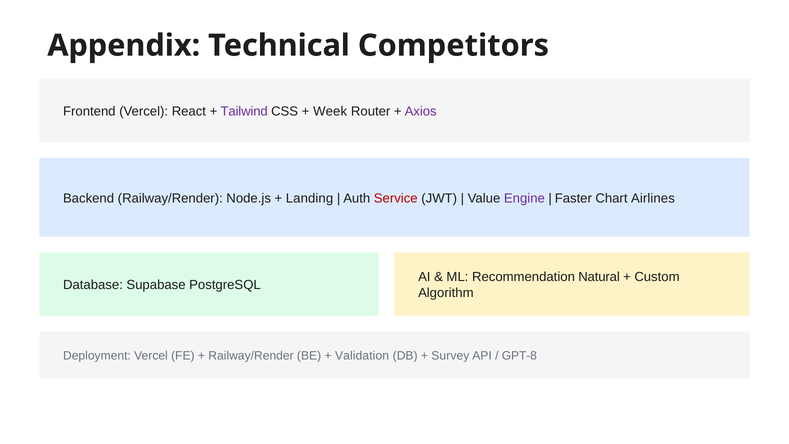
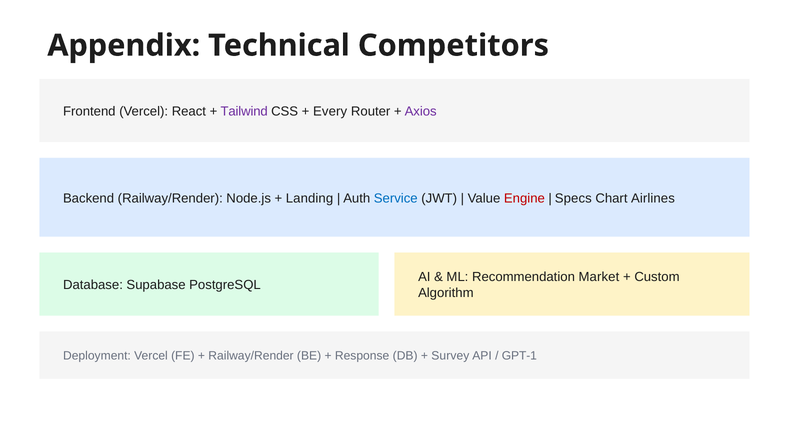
Week: Week -> Every (330, 111)
Service colour: red -> blue (396, 198)
Engine colour: purple -> red (524, 198)
Faster: Faster -> Specs (573, 198)
Natural: Natural -> Market (599, 277)
Validation: Validation -> Response (362, 356)
GPT-8: GPT-8 -> GPT-1 (519, 356)
